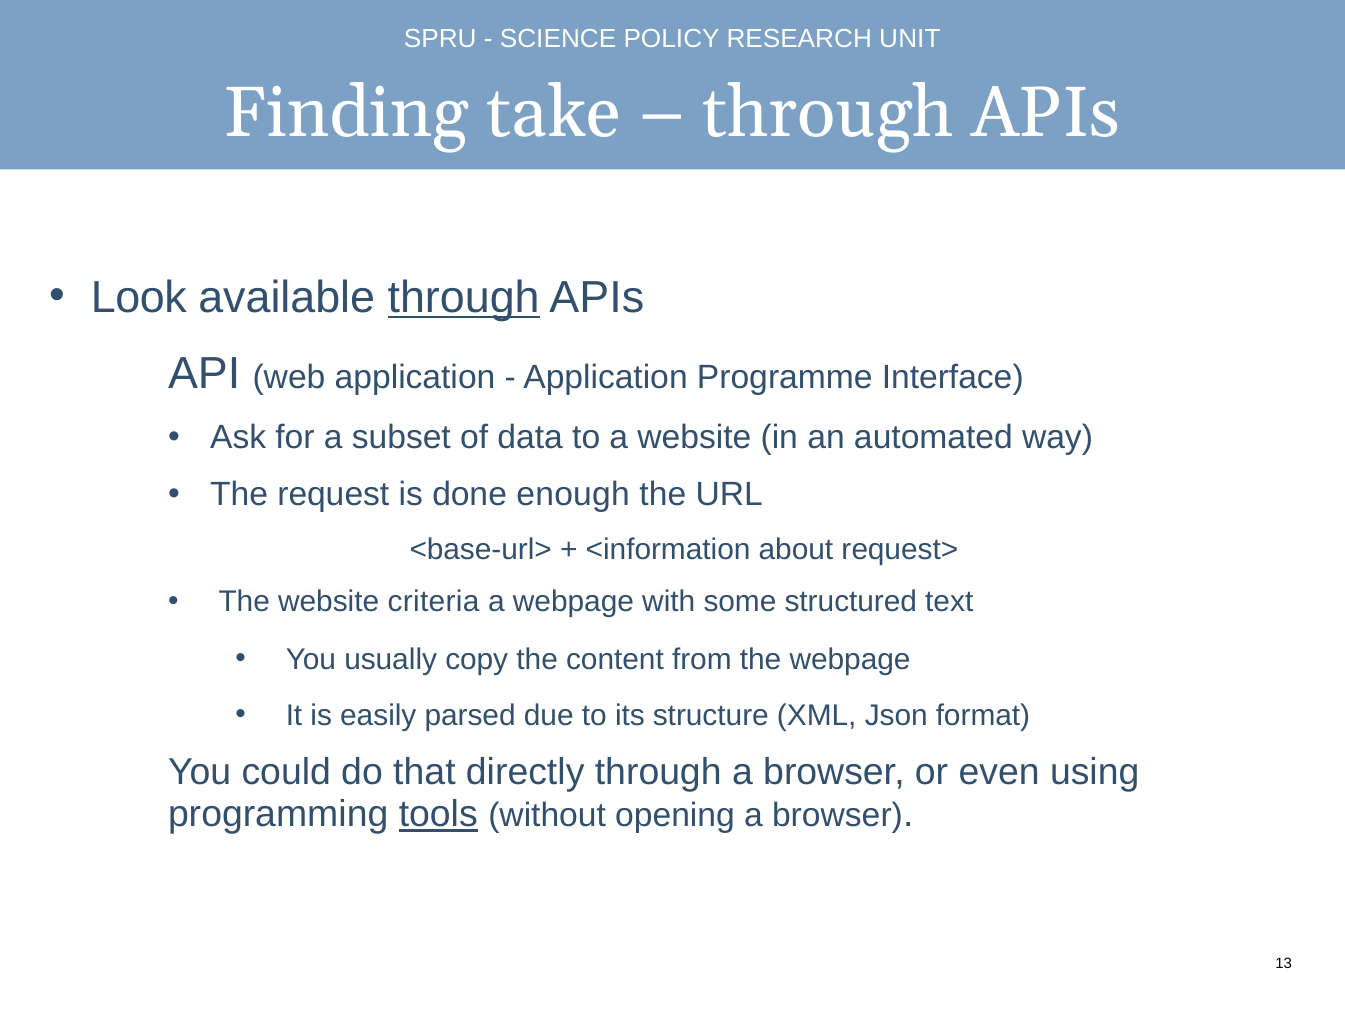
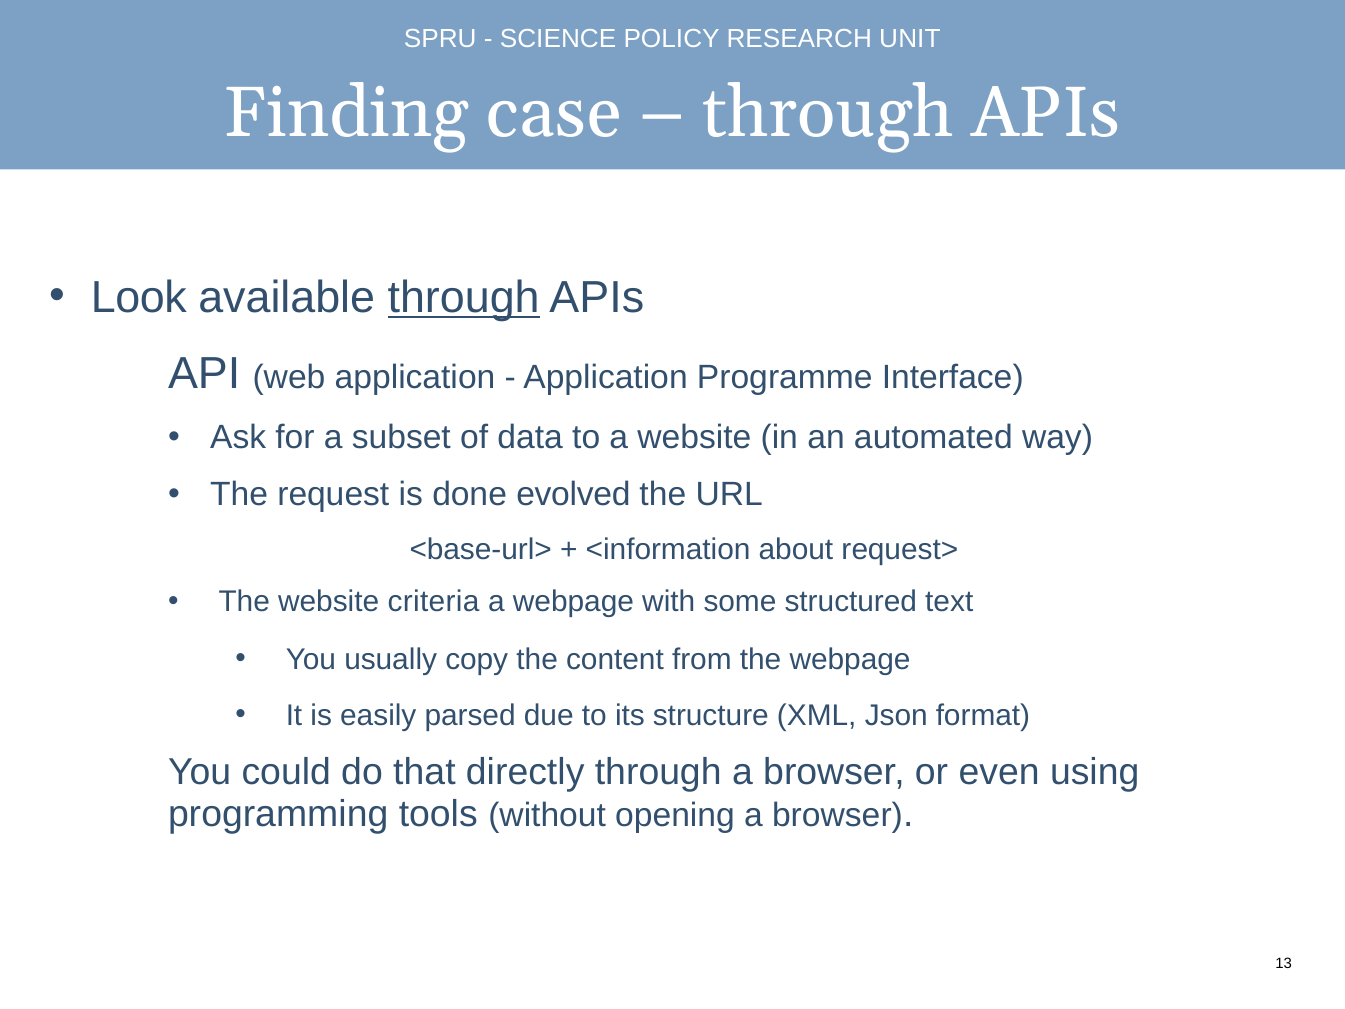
take: take -> case (554, 113)
enough: enough -> evolved (573, 494)
tools underline: present -> none (438, 814)
